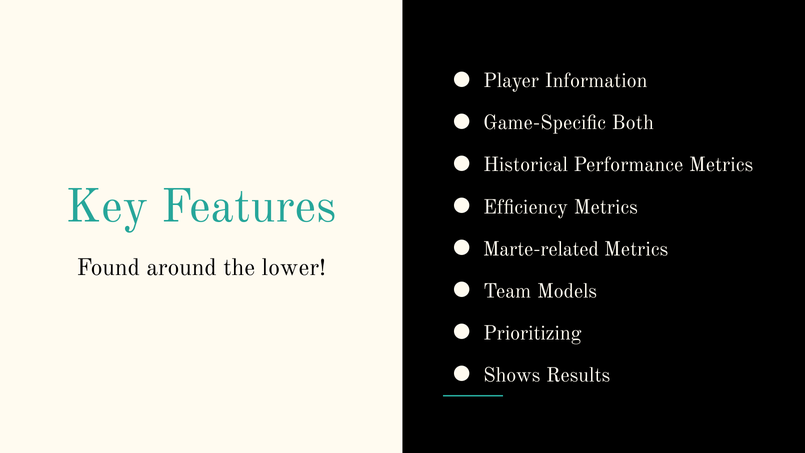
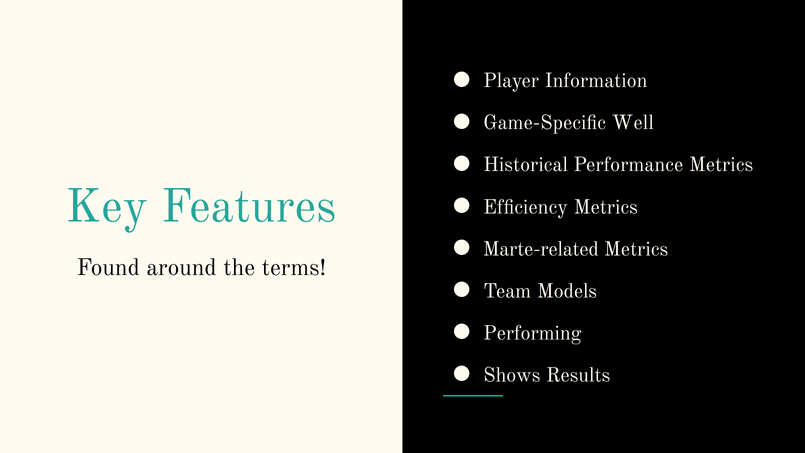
Both: Both -> Well (633, 123)
lower: lower -> terms (294, 268)
Prioritizing: Prioritizing -> Performing (532, 333)
